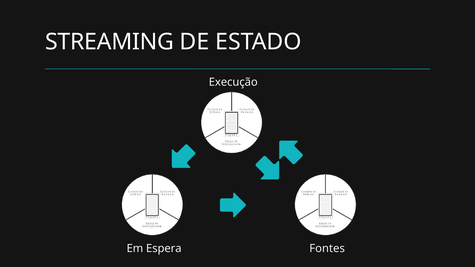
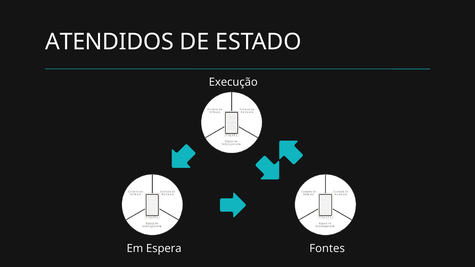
STREAMING: STREAMING -> ATENDIDOS (109, 42)
